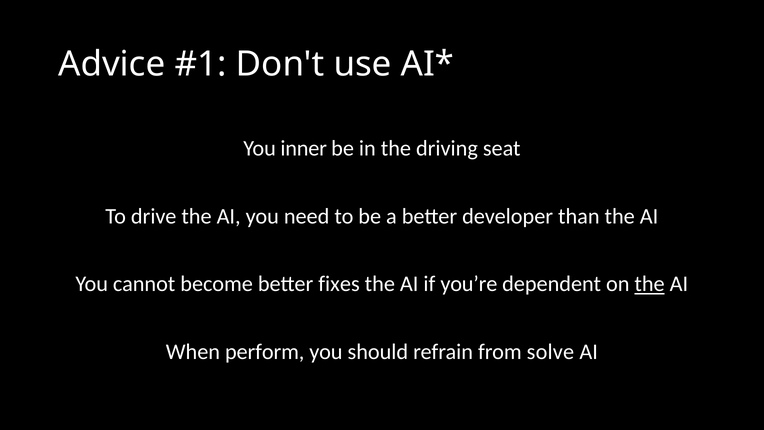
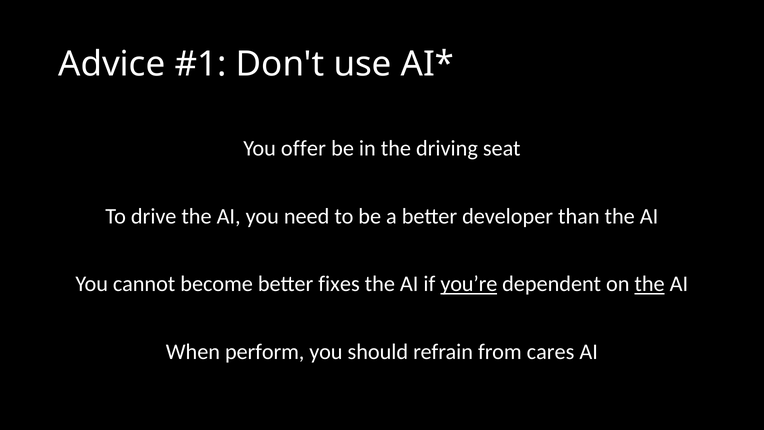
inner: inner -> offer (303, 149)
you’re underline: none -> present (469, 284)
solve: solve -> cares (551, 352)
